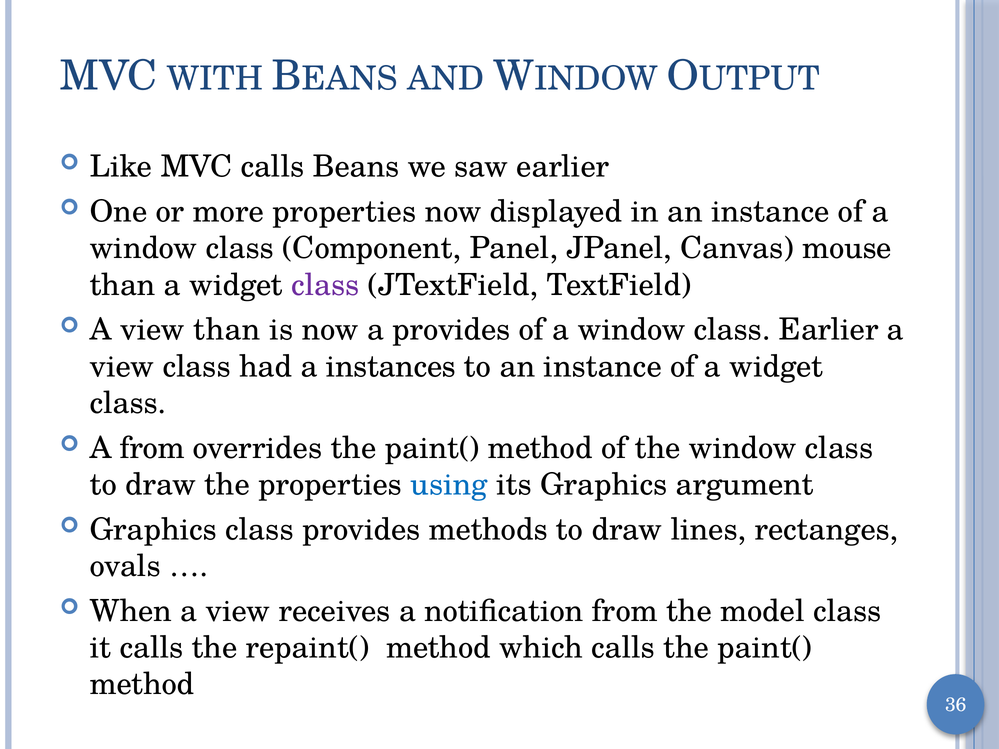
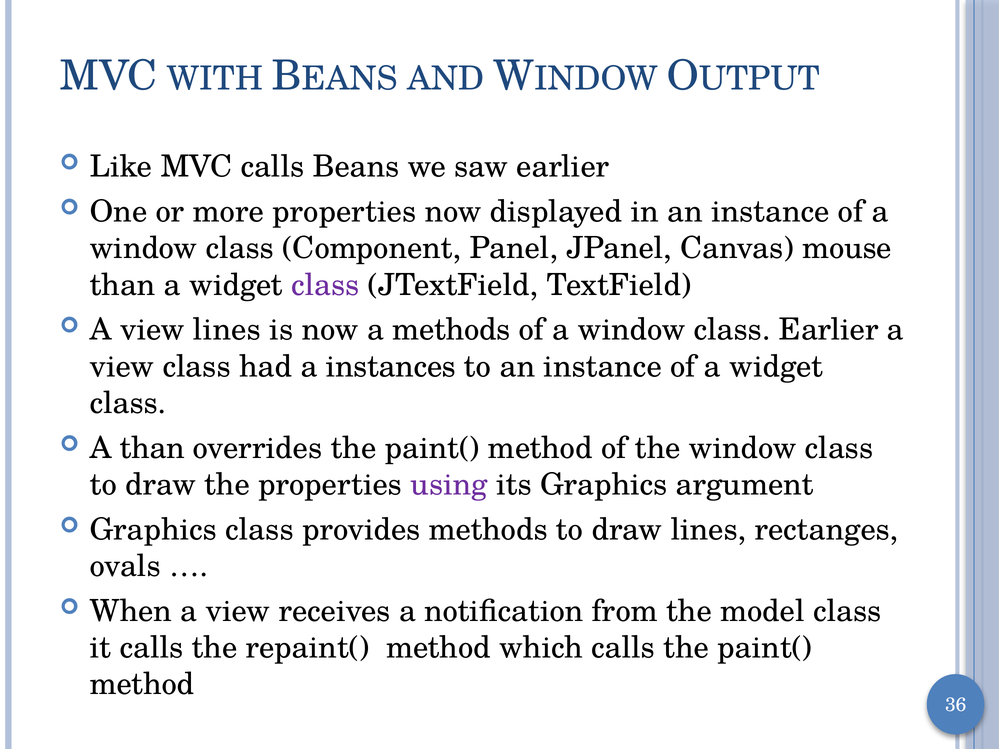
view than: than -> lines (227, 330)
a provides: provides -> methods (451, 330)
A from: from -> than (152, 448)
using colour: blue -> purple (449, 485)
